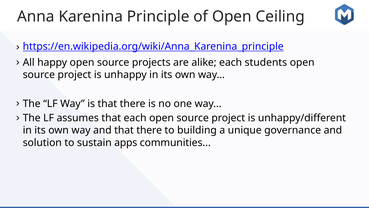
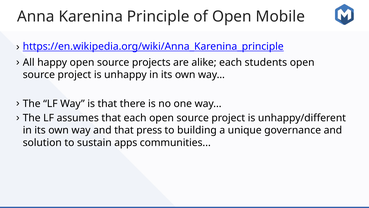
Ceiling: Ceiling -> Mobile (280, 17)
and that there: there -> press (149, 130)
